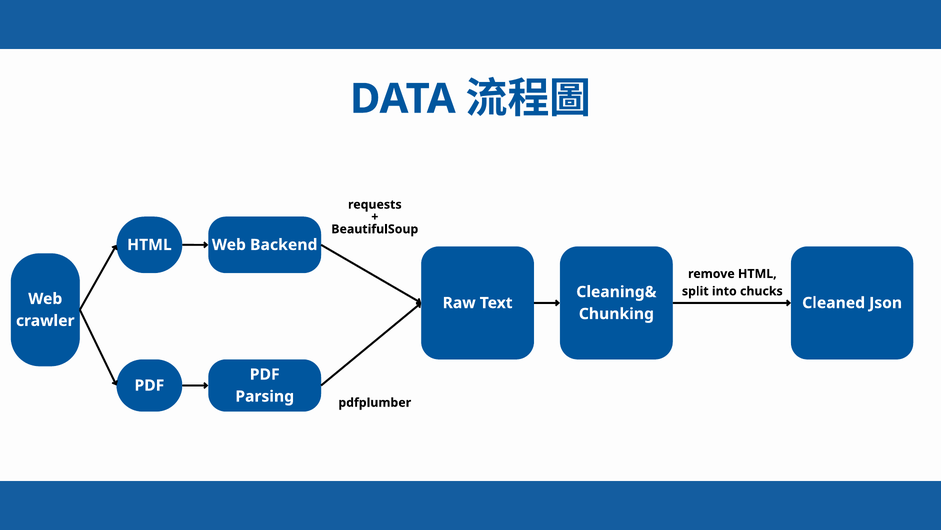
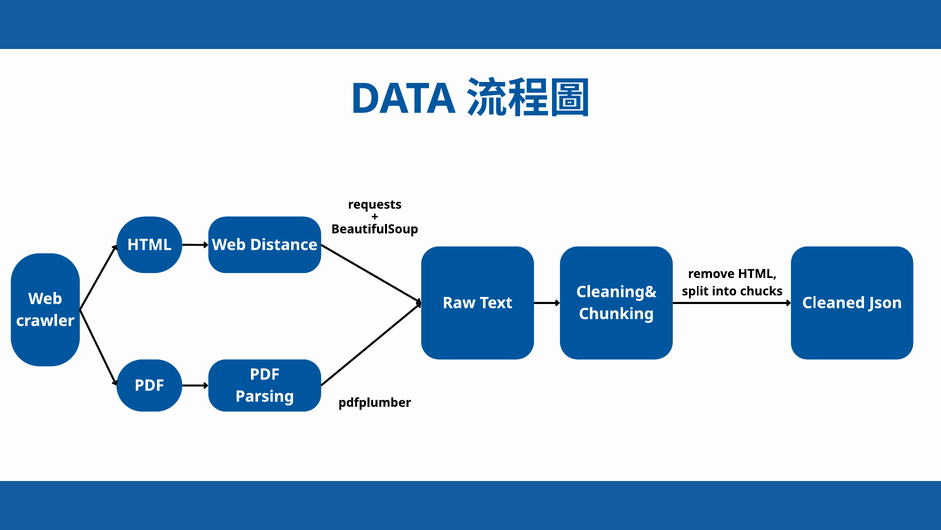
Backend: Backend -> Distance (284, 245)
